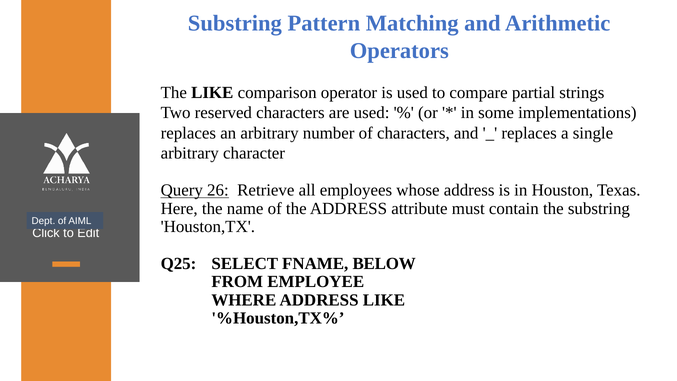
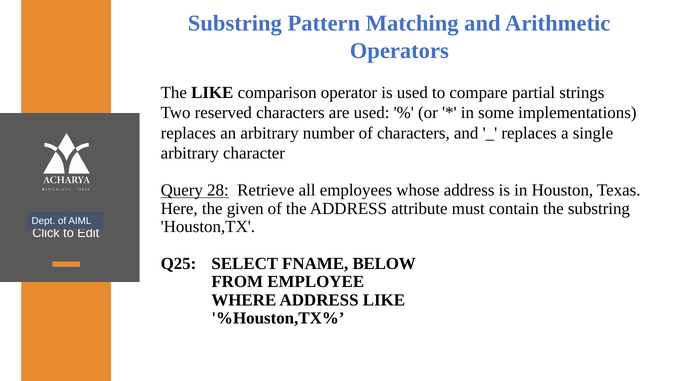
26: 26 -> 28 (218, 190)
name: name -> given (245, 208)
